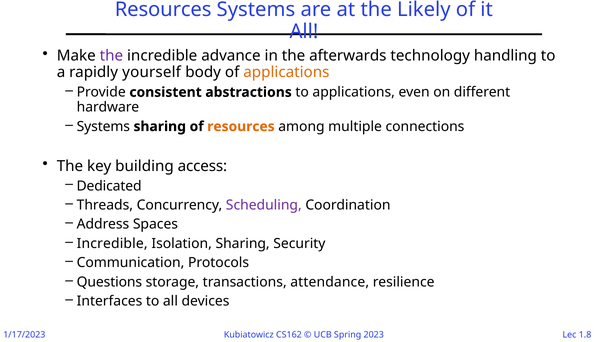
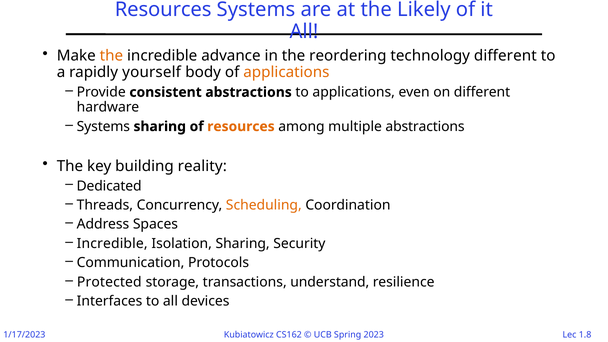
the colour: purple -> orange (111, 56)
afterwards: afterwards -> reordering (348, 56)
technology handling: handling -> different (505, 56)
multiple connections: connections -> abstractions (425, 127)
access: access -> reality (202, 166)
Scheduling colour: purple -> orange (264, 205)
Questions: Questions -> Protected (109, 282)
attendance: attendance -> understand (330, 282)
